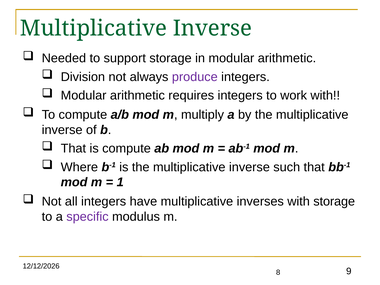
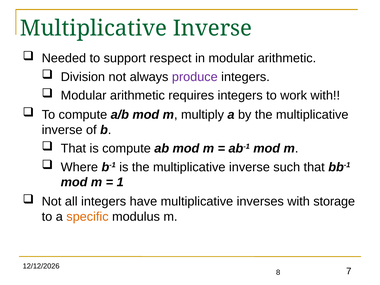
support storage: storage -> respect (170, 58)
specific colour: purple -> orange (87, 217)
9: 9 -> 7 (349, 271)
